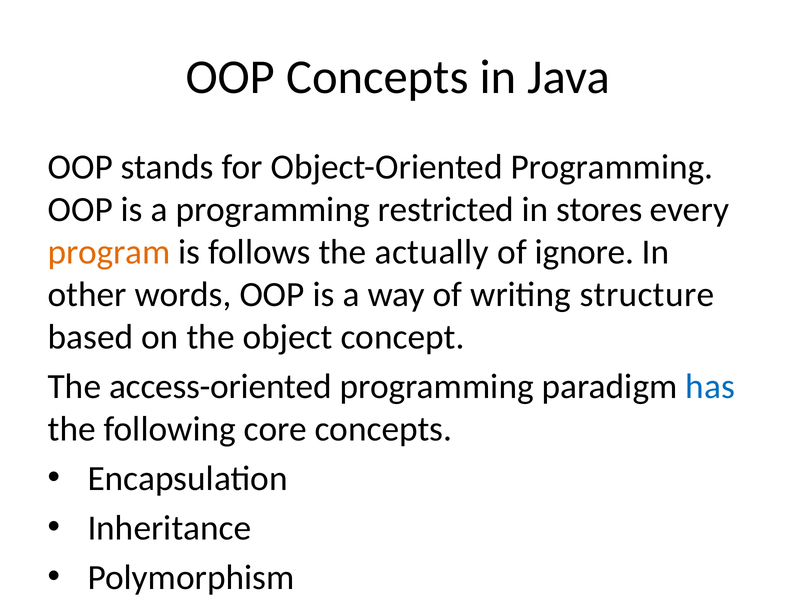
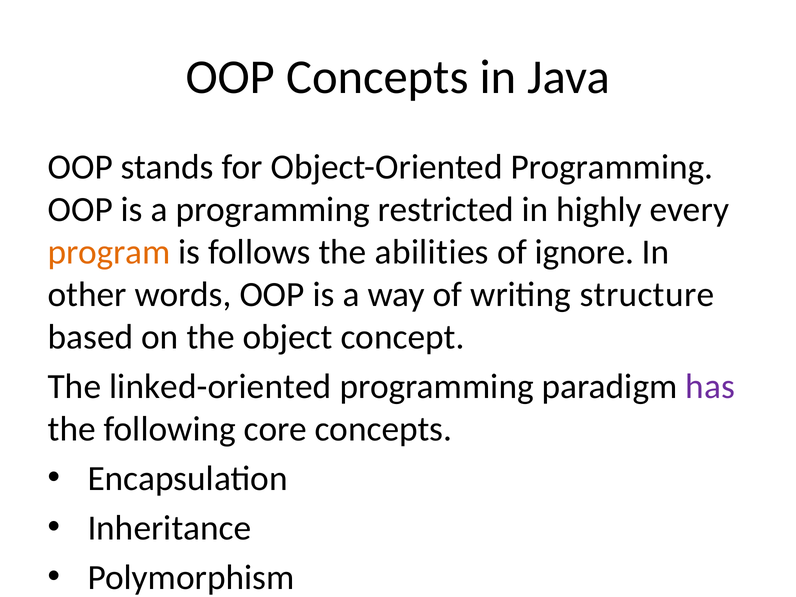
stores: stores -> highly (599, 209)
actually: actually -> abilities (432, 252)
access-oriented: access-oriented -> linked-oriented (220, 386)
has colour: blue -> purple (710, 386)
